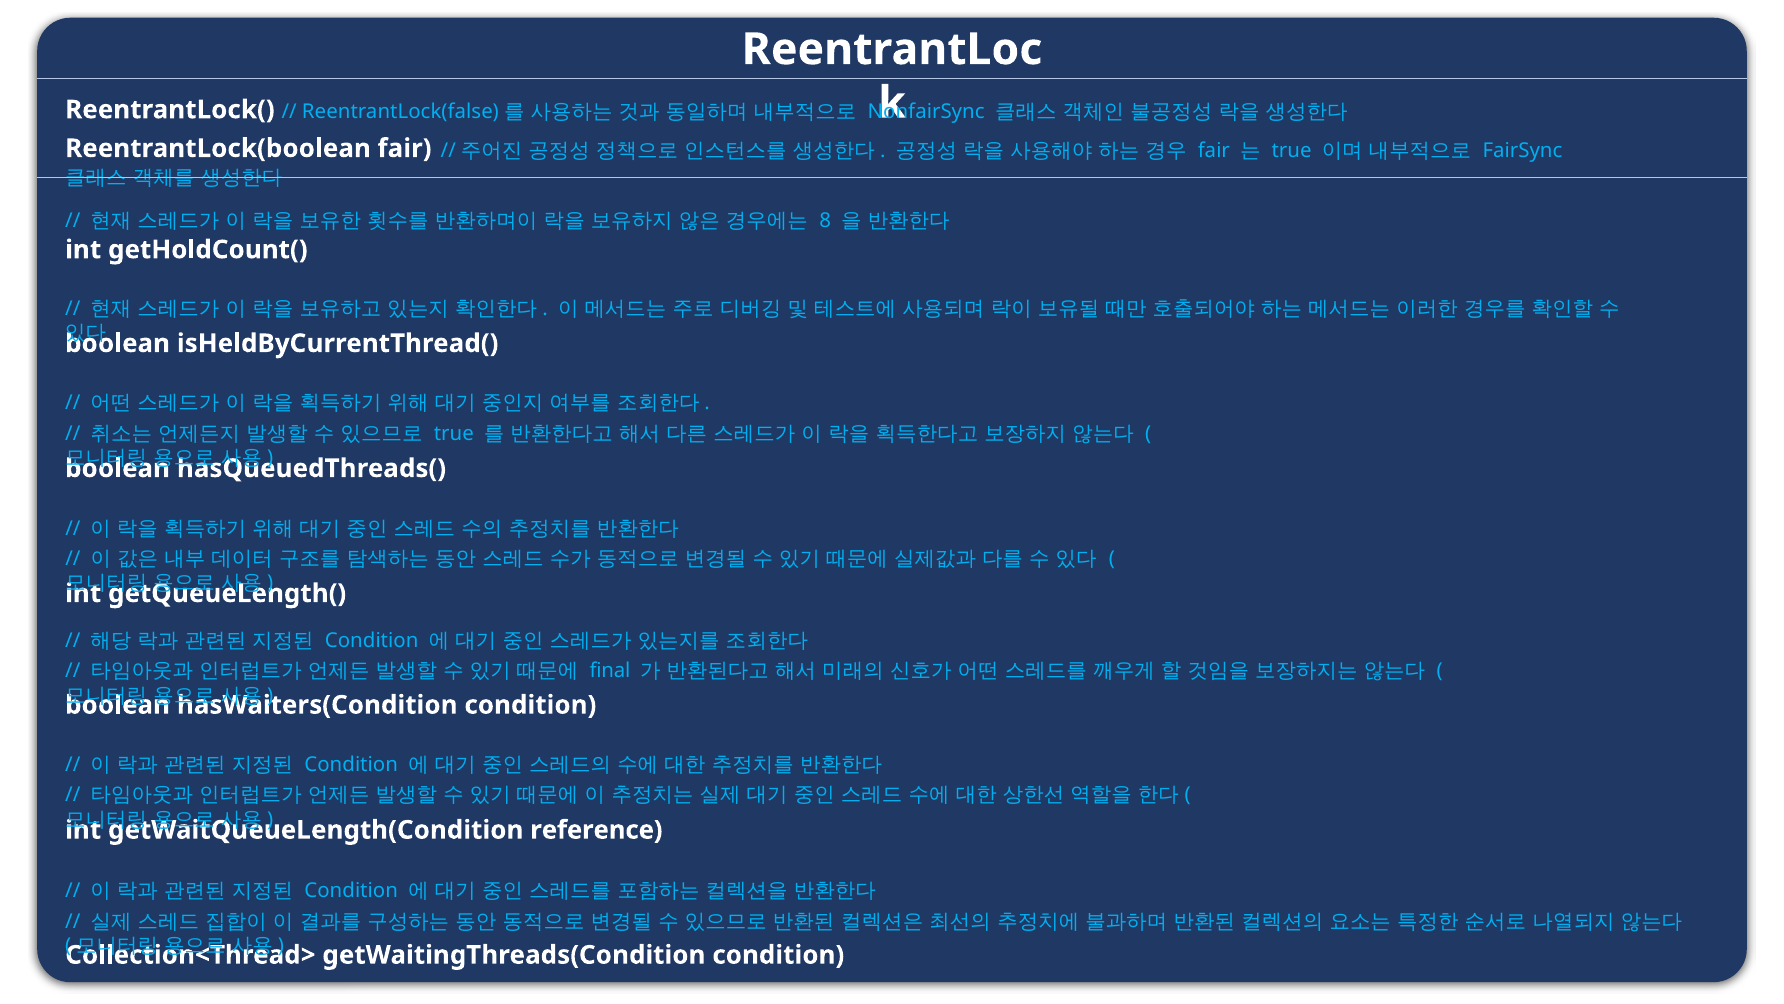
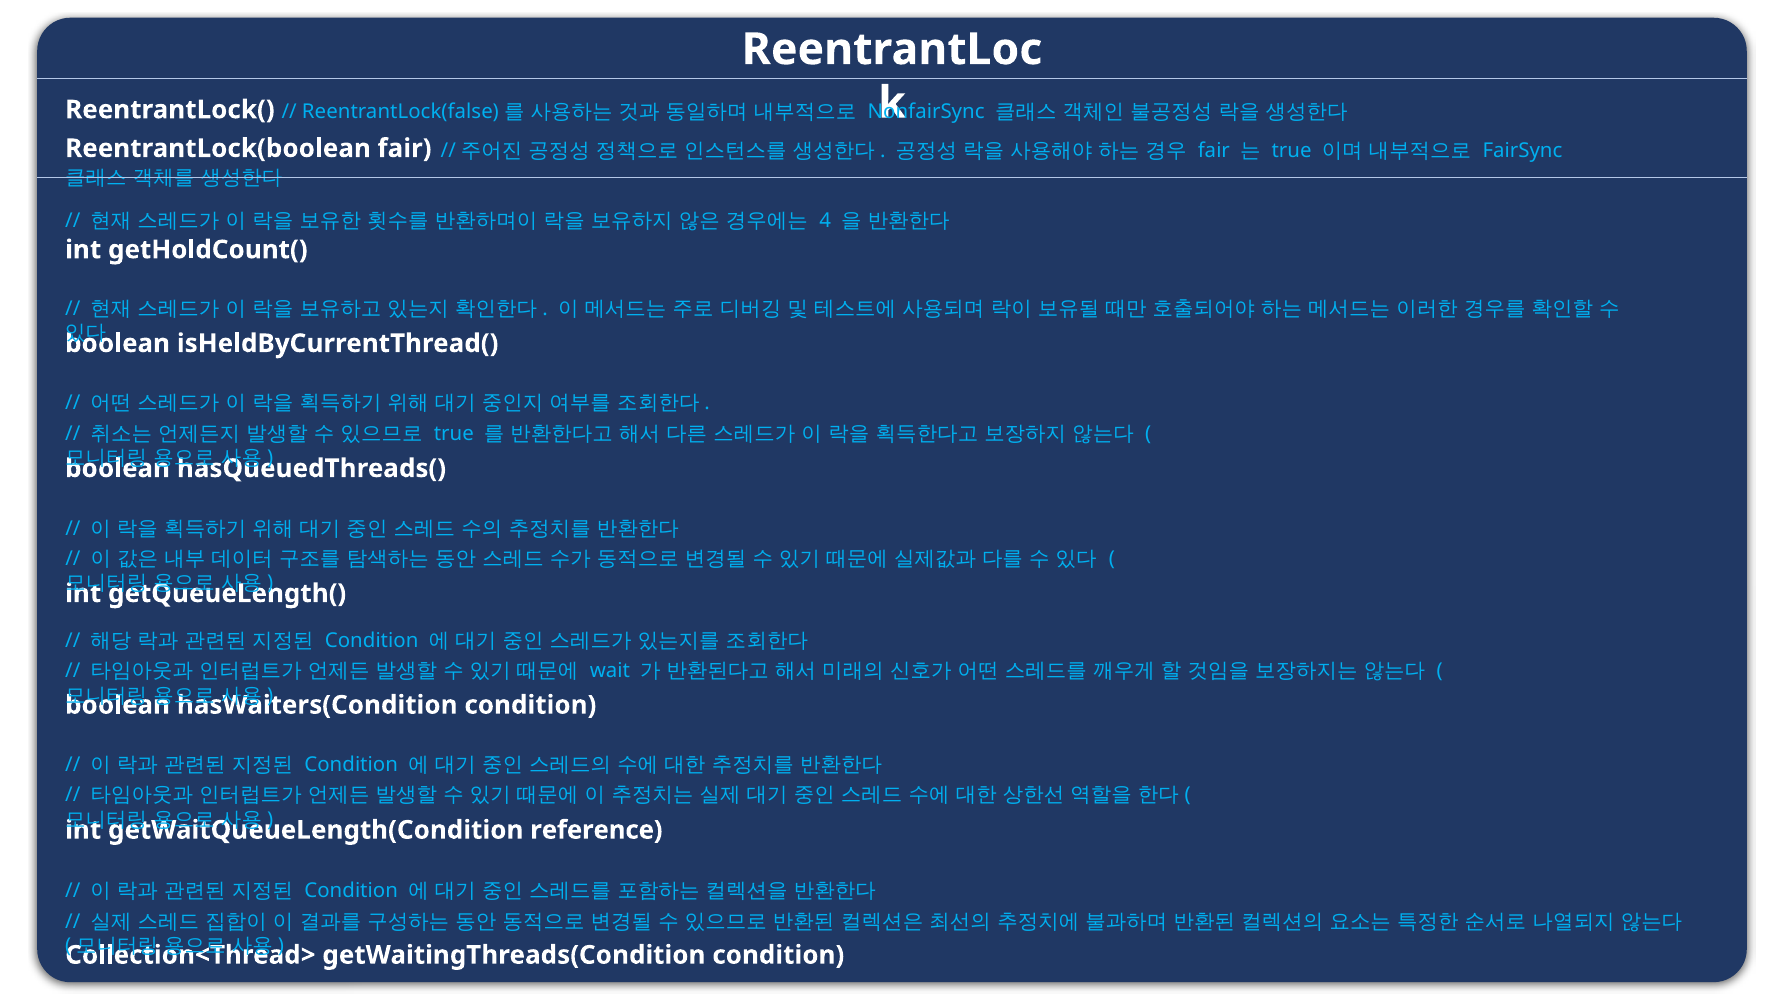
8: 8 -> 4 (825, 220)
final: final -> wait (610, 671)
